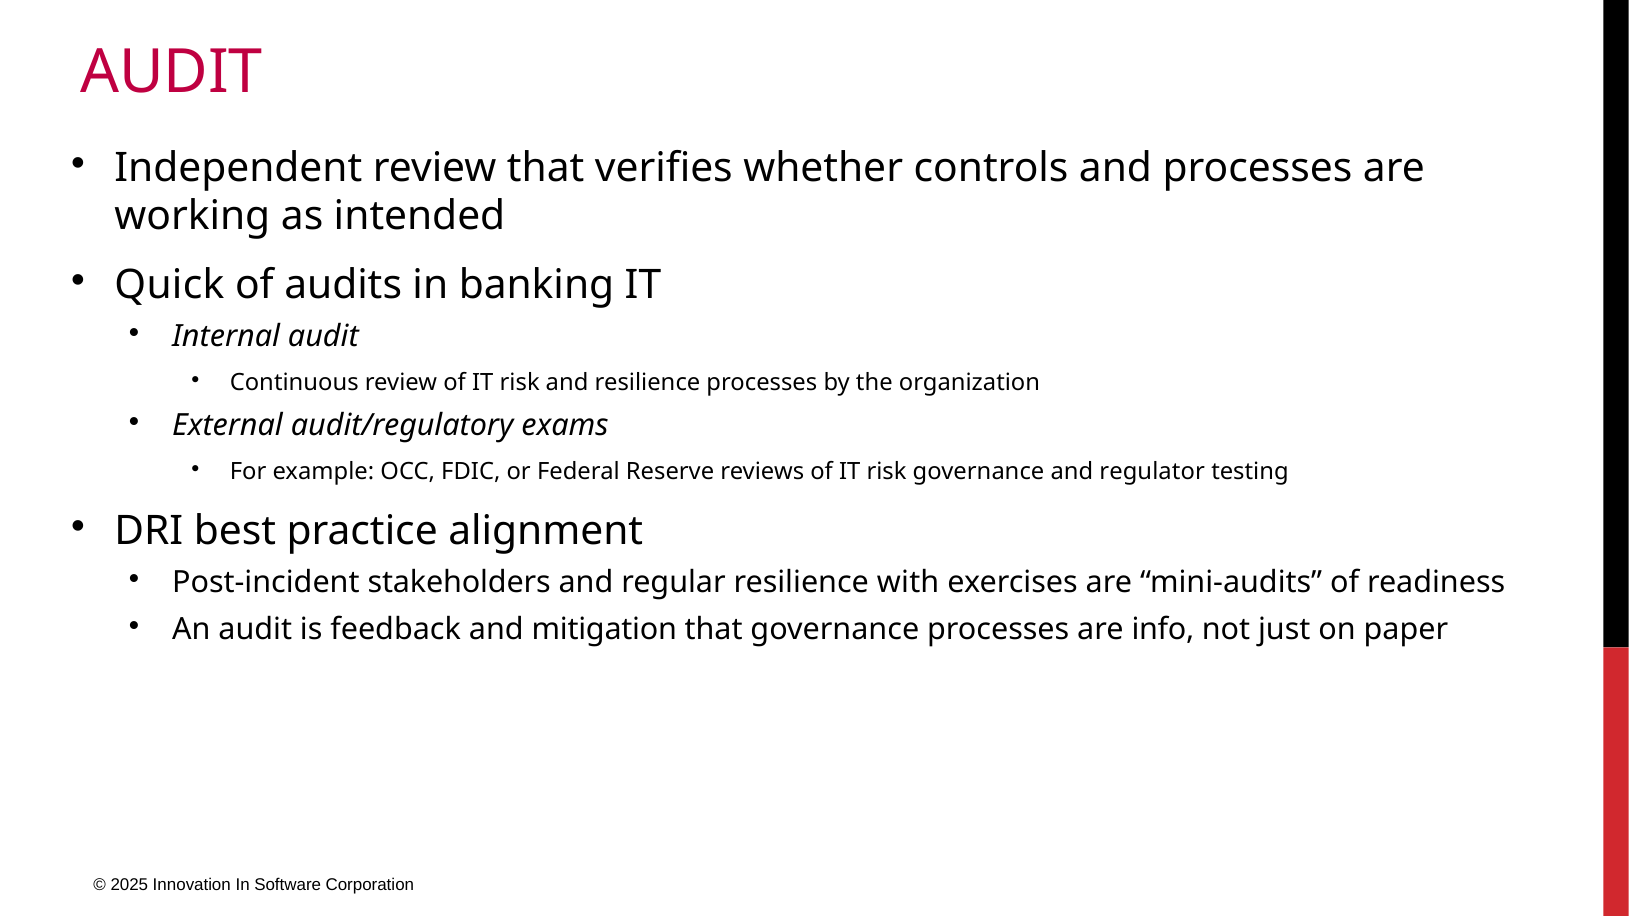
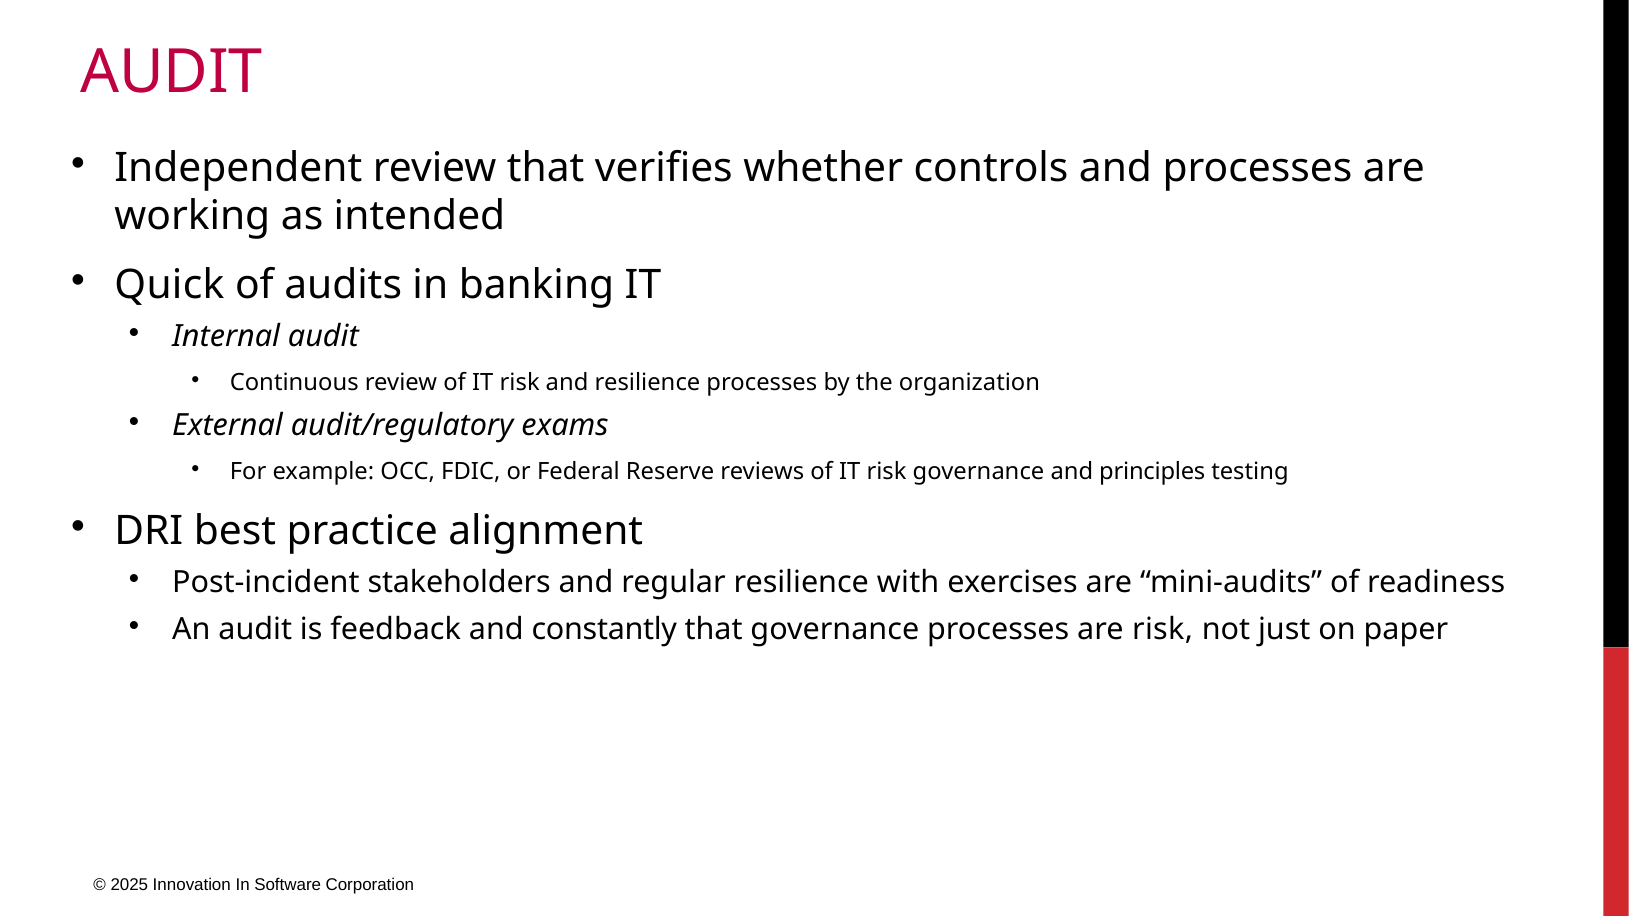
regulator: regulator -> principles (1152, 472)
mitigation: mitigation -> constantly (604, 629)
are info: info -> risk (1163, 629)
